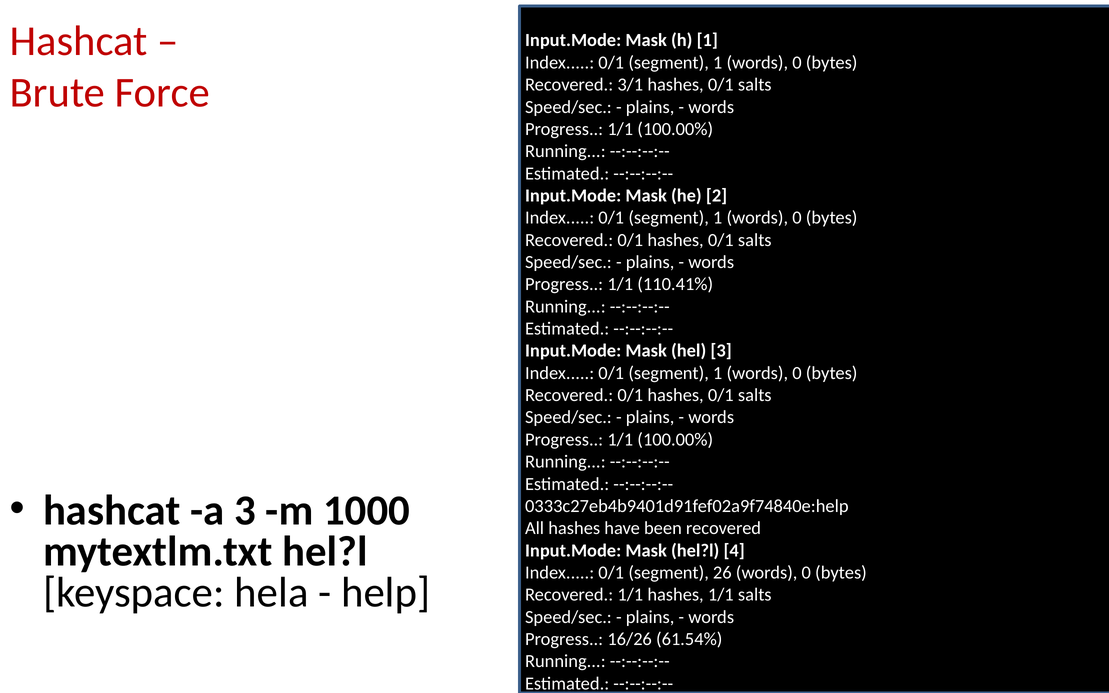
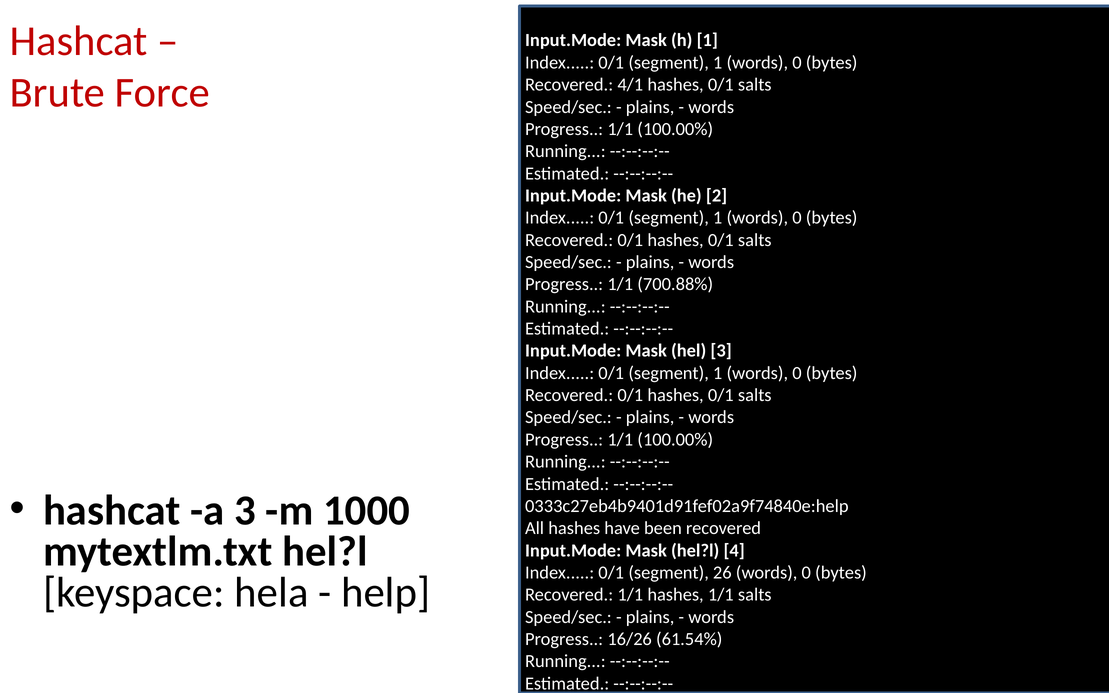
3/1: 3/1 -> 4/1 (630, 85)
110.41%: 110.41% -> 700.88% (675, 284)
